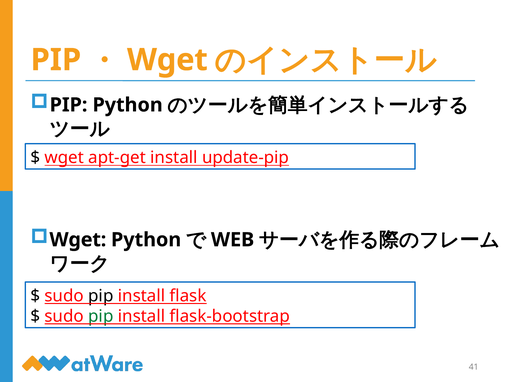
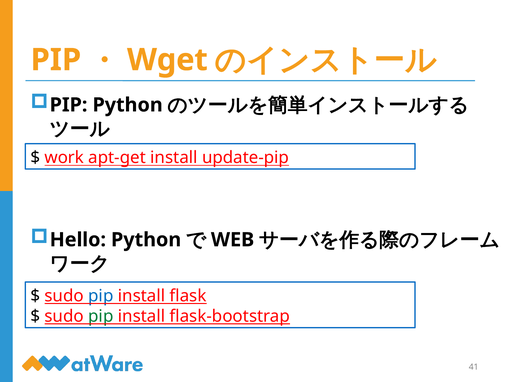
wget: wget -> work (64, 157)
Wget: Wget -> Hello (78, 240)
pip colour: black -> blue (101, 296)
